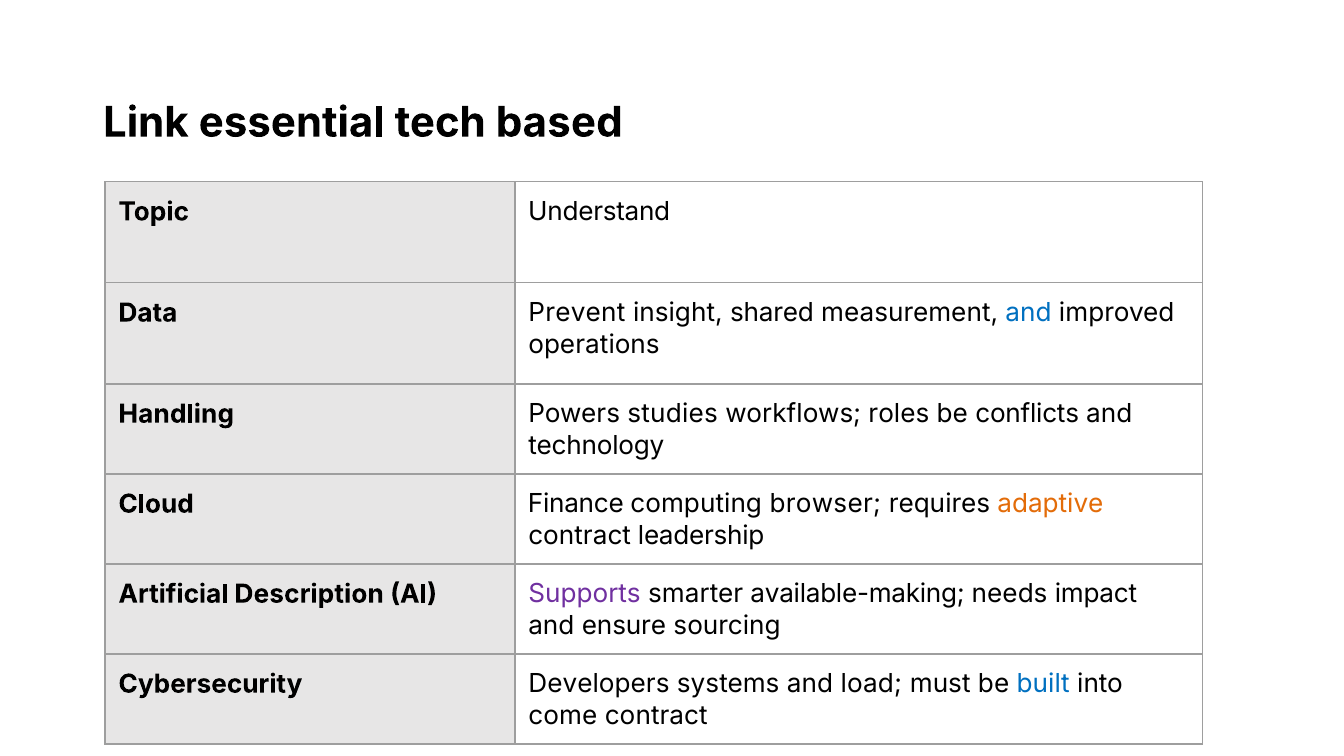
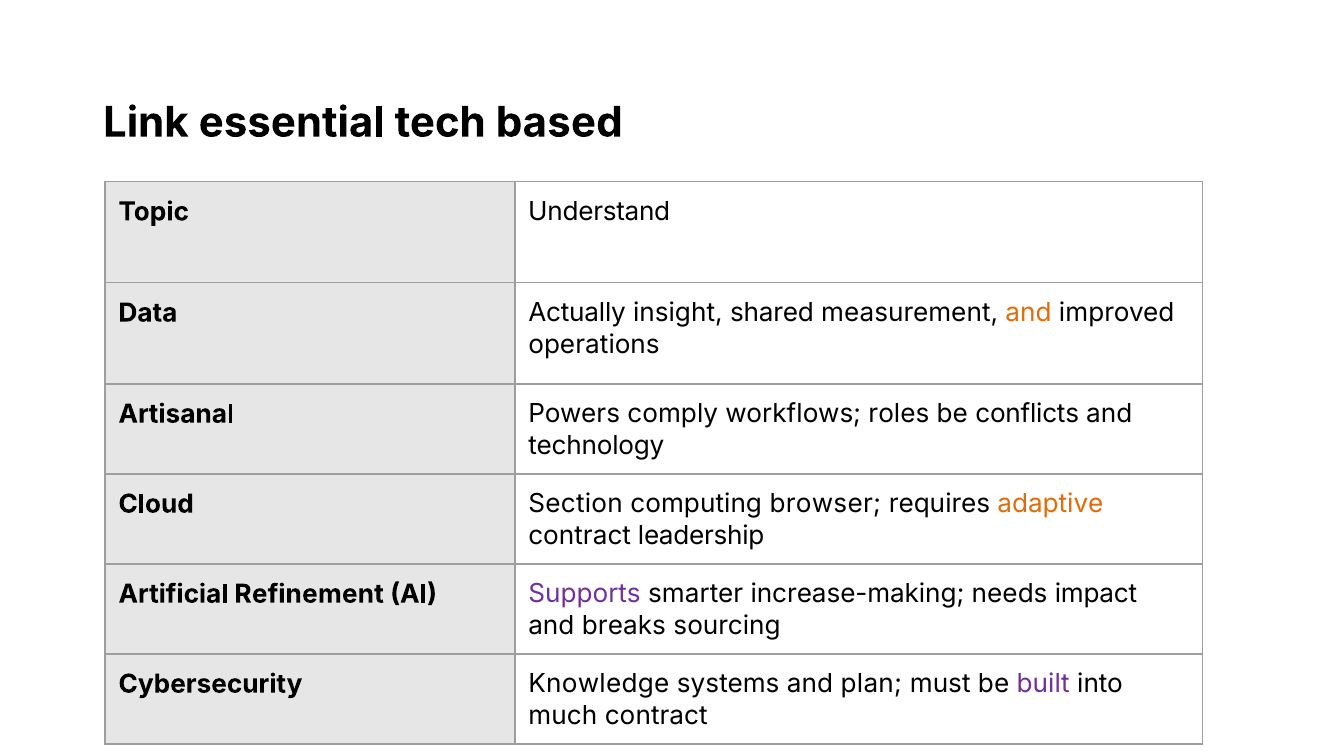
Prevent: Prevent -> Actually (577, 313)
and colour: blue -> orange (1029, 313)
Handling: Handling -> Artisanal (176, 414)
studies: studies -> comply (673, 414)
Finance: Finance -> Section (576, 504)
Description: Description -> Refinement (309, 594)
available-making: available-making -> increase-making (858, 594)
ensure: ensure -> breaks (624, 626)
Developers: Developers -> Knowledge (599, 684)
load: load -> plan (871, 684)
built colour: blue -> purple (1043, 684)
come: come -> much (563, 716)
